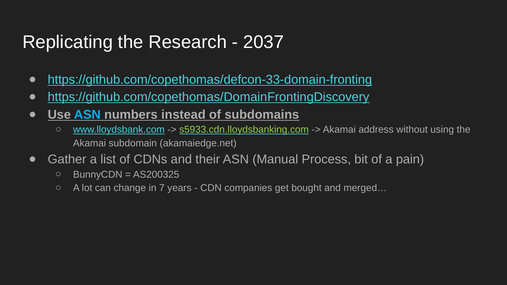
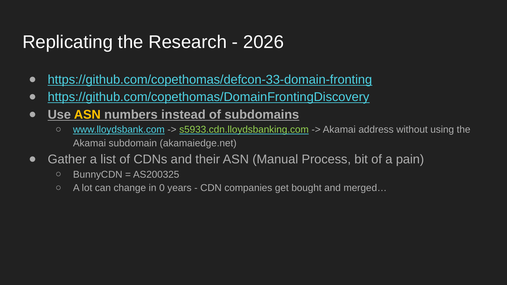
2037: 2037 -> 2026 (264, 42)
ASN colour: light blue -> yellow (87, 115)
7: 7 -> 0 (162, 188)
